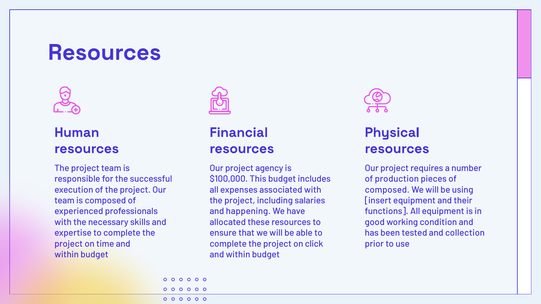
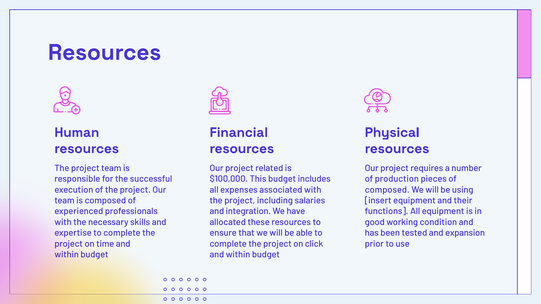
agency: agency -> related (269, 168)
happening: happening -> integration (248, 212)
collection: collection -> expansion (465, 233)
